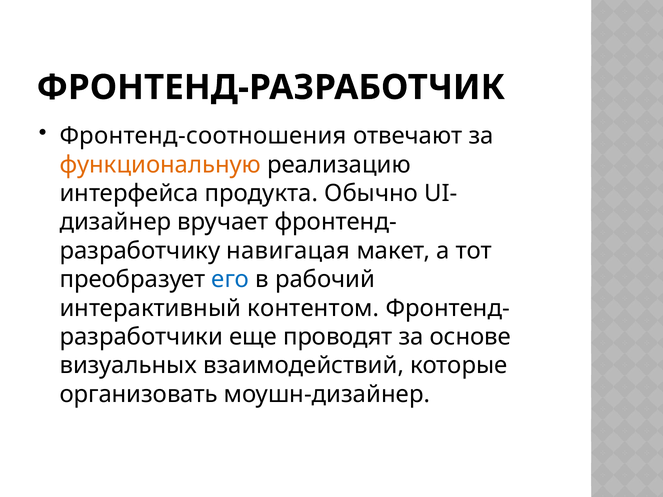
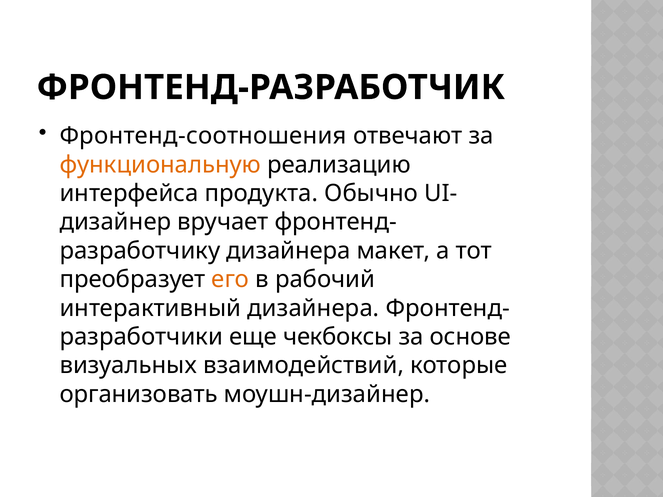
навигацая: навигацая -> дизайнера (288, 251)
его colour: blue -> orange (230, 280)
интерактивный контентом: контентом -> дизайнера (313, 308)
проводят: проводят -> чекбоксы (338, 337)
